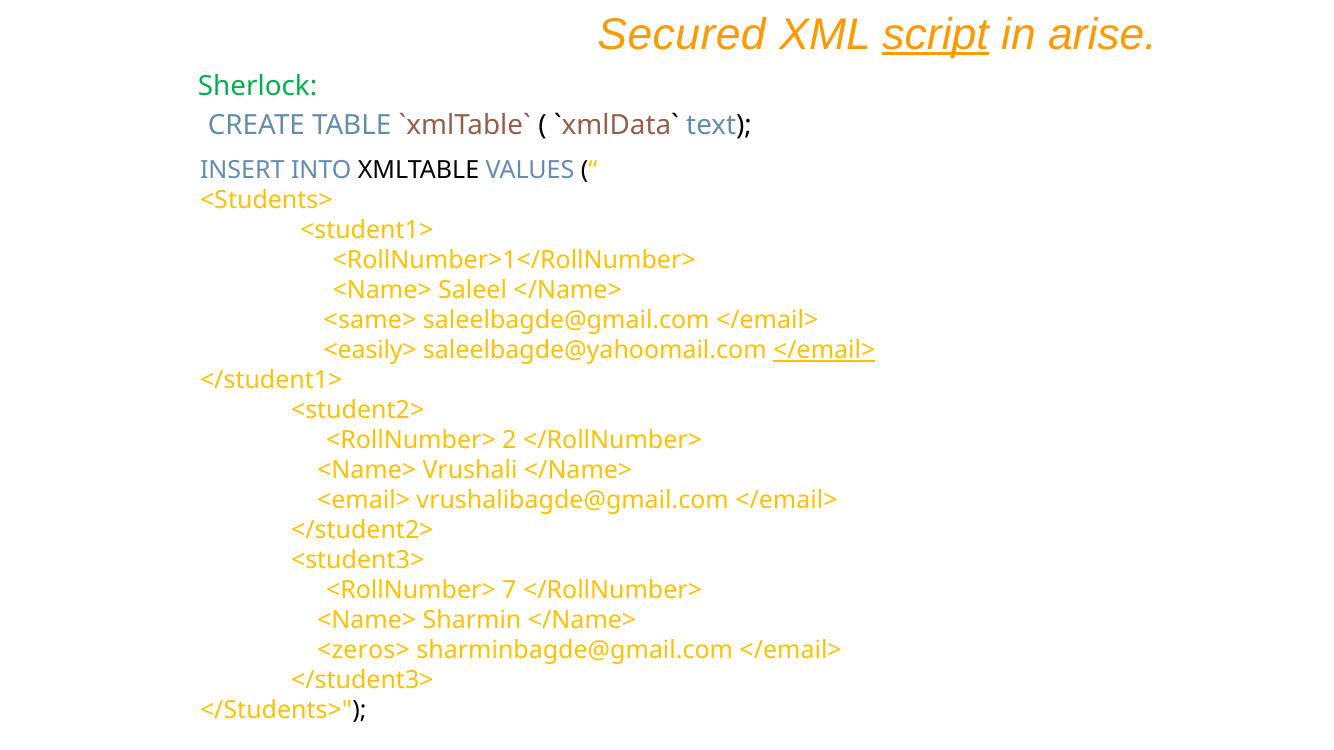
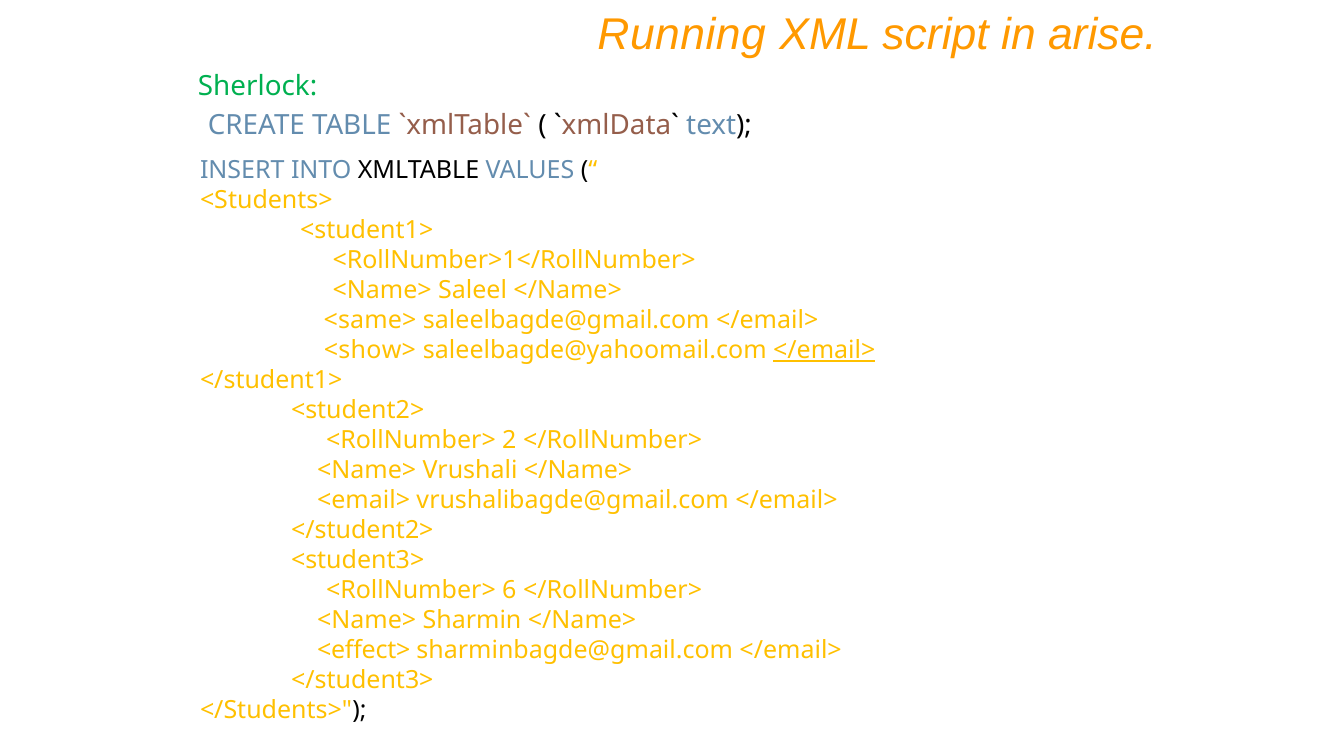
Secured: Secured -> Running (682, 35)
script underline: present -> none (936, 35)
<easily>: <easily> -> <show> (370, 350)
7: 7 -> 6 (509, 590)
<zeros>: <zeros> -> <effect> (364, 650)
